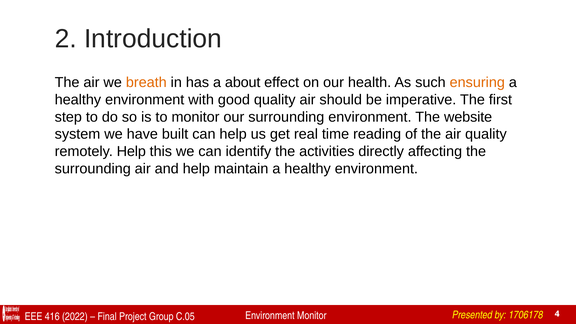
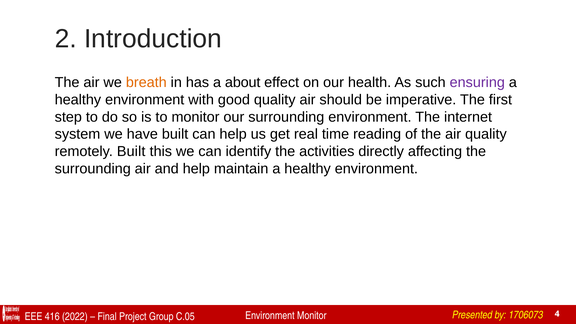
ensuring colour: orange -> purple (477, 82)
website: website -> internet (468, 117)
remotely Help: Help -> Built (131, 151)
1706178: 1706178 -> 1706073 (526, 315)
